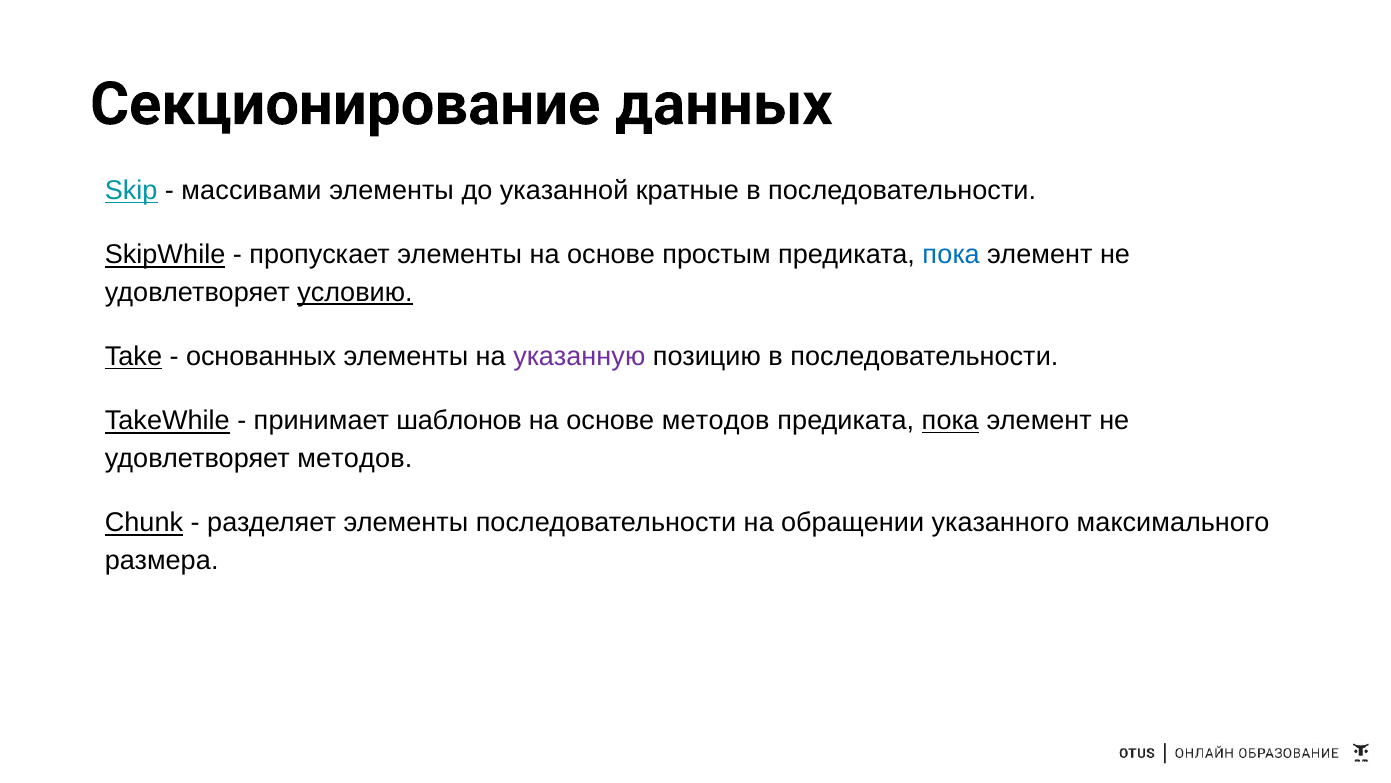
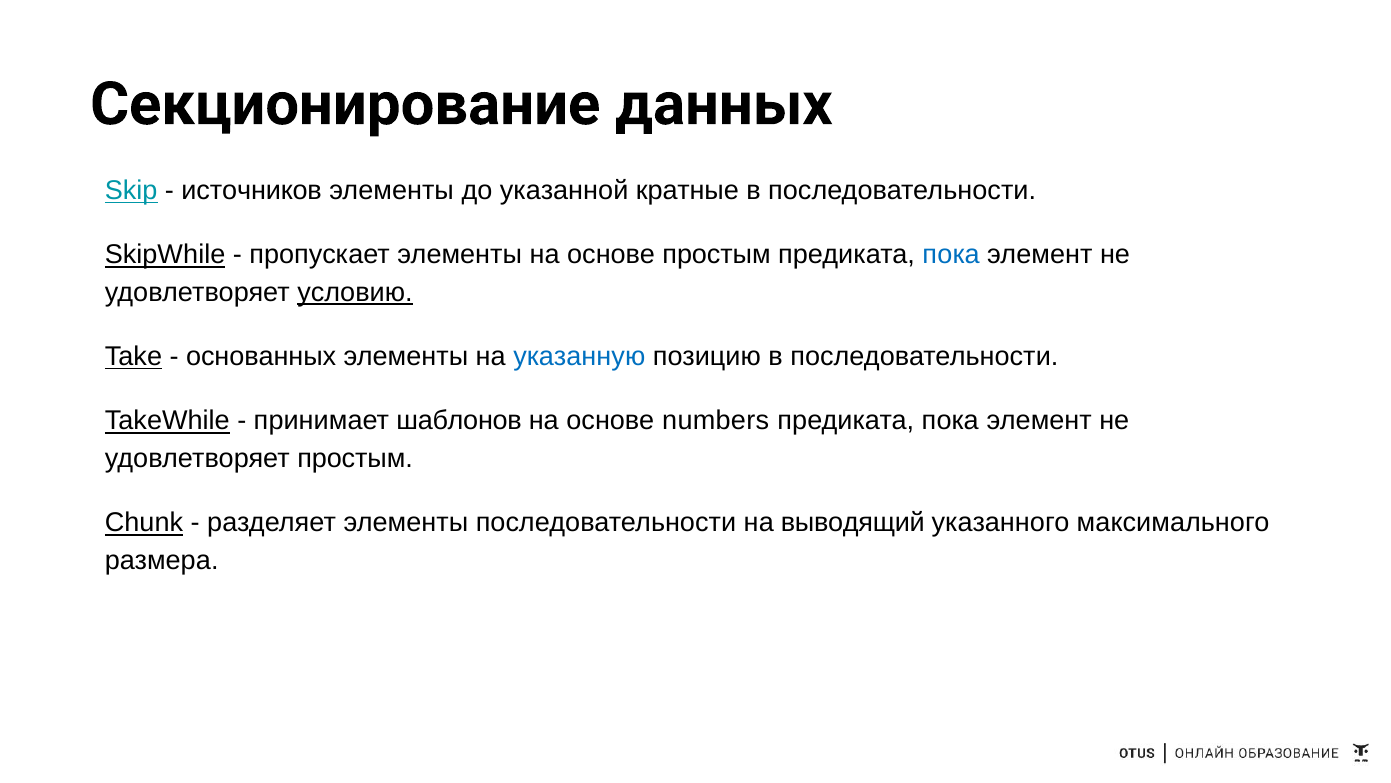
массивами: массивами -> источников (252, 190)
указанную colour: purple -> blue (579, 356)
основе методов: методов -> numbers (716, 421)
пока underline: present -> none (950, 421)
удовлетворяет методов: методов -> простым (355, 458)
обращении: обращении -> выводящий (853, 522)
